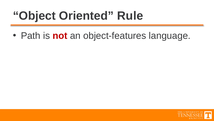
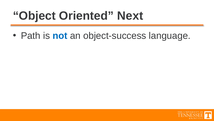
Rule: Rule -> Next (130, 16)
not colour: red -> blue (60, 36)
object-features: object-features -> object-success (115, 36)
